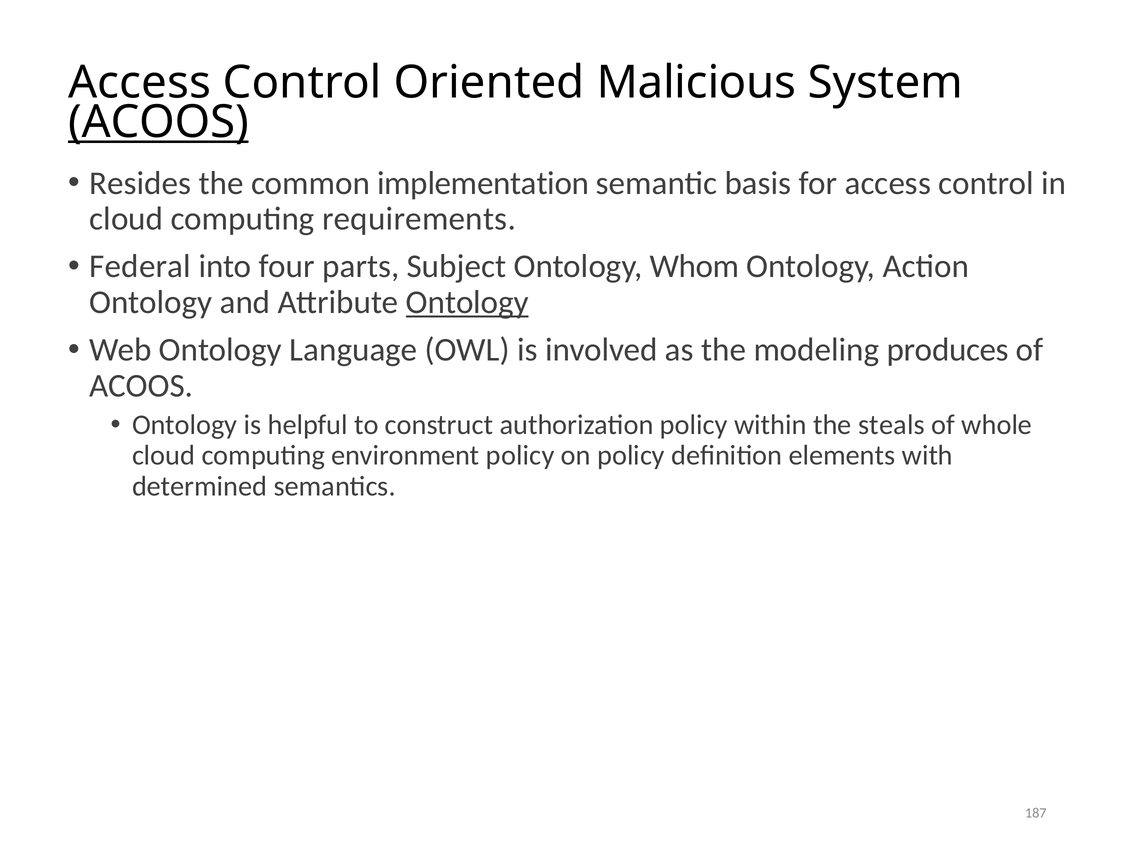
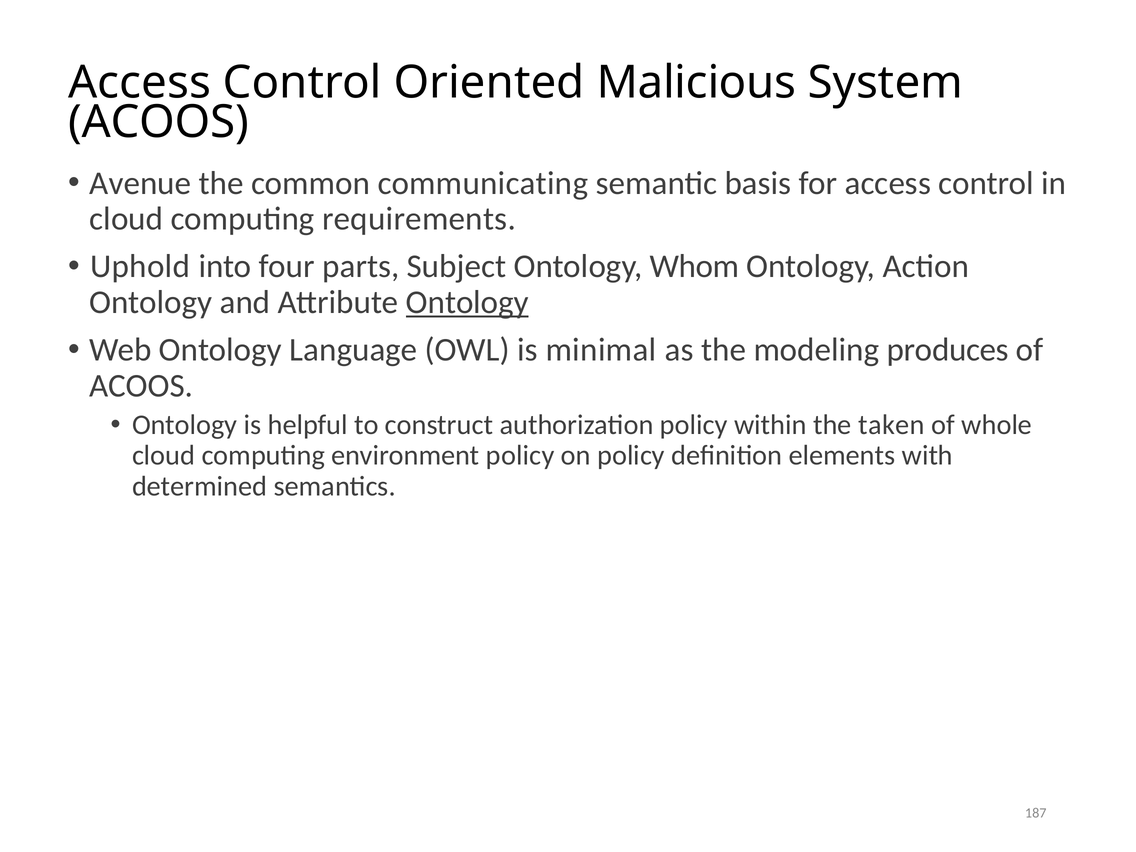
ACOOS underline: present -> none (158, 122)
Resides: Resides -> Avenue (140, 183)
implementation: implementation -> communicating (483, 183)
Federal: Federal -> Uphold (140, 267)
involved: involved -> minimal (601, 350)
steals: steals -> taken (891, 425)
